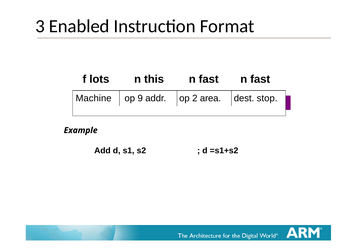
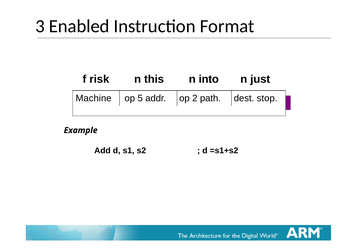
lots: lots -> risk (99, 79)
fast: fast -> into (209, 79)
fast: fast -> just (260, 79)
9: 9 -> 5 (140, 98)
area: area -> path (210, 98)
